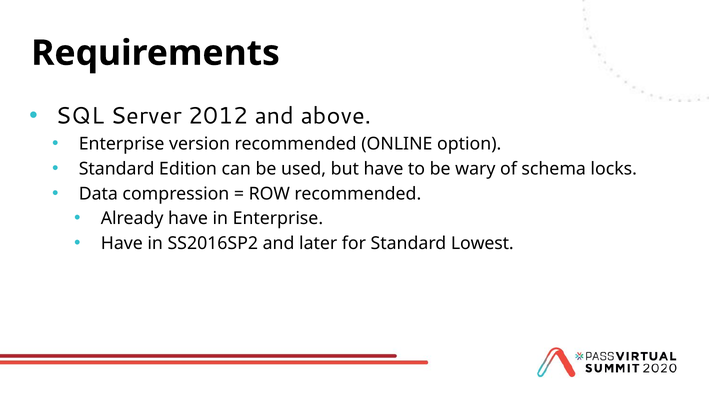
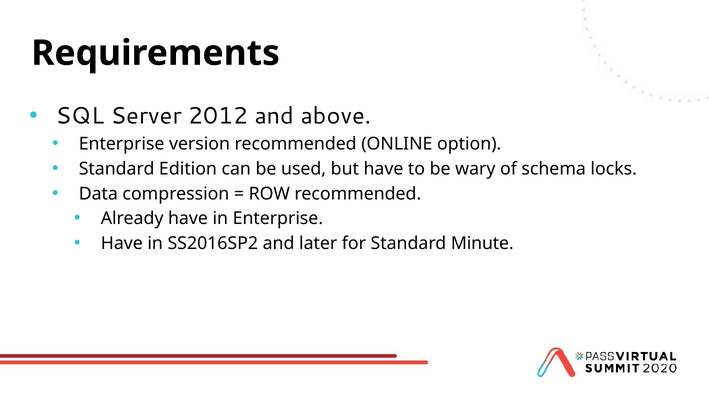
Lowest: Lowest -> Minute (482, 243)
